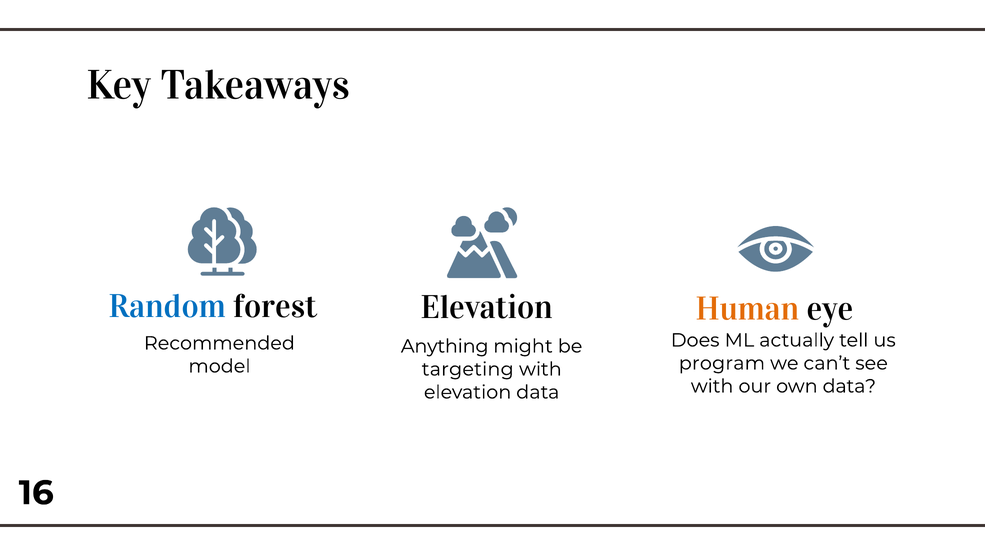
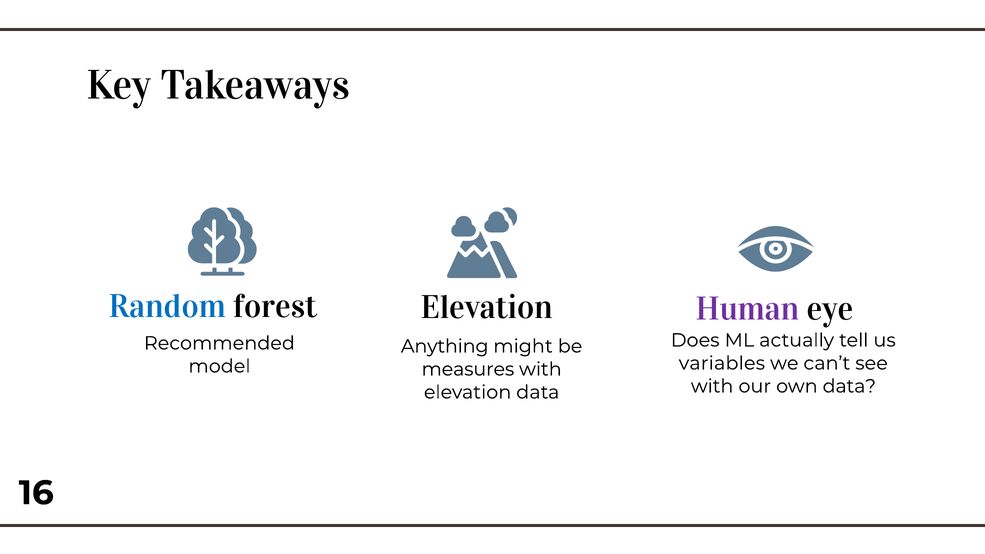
Human colour: orange -> purple (748, 309)
program: program -> variables (722, 363)
targeting: targeting -> measures (468, 369)
